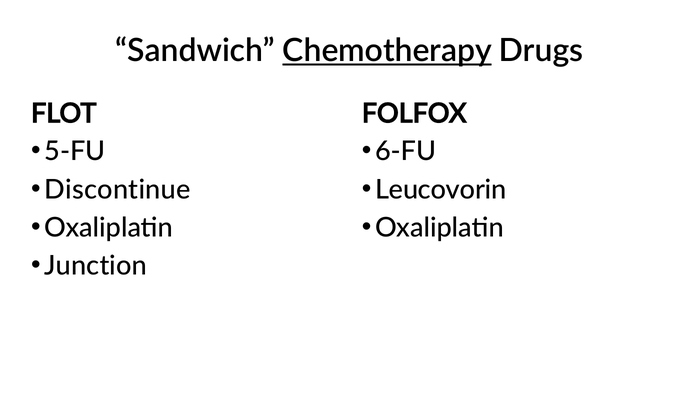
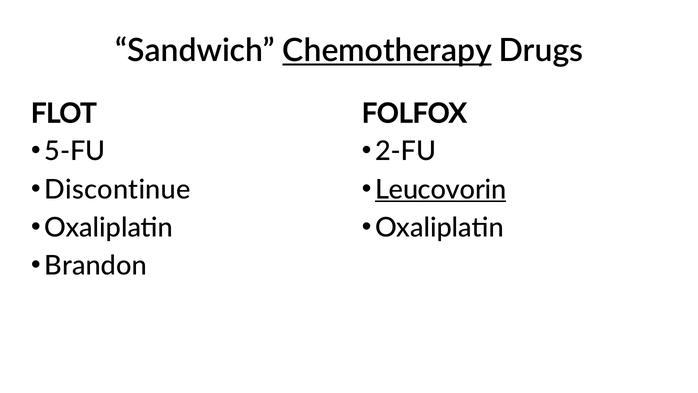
6-FU: 6-FU -> 2-FU (406, 151)
Leucovorin underline: none -> present (441, 189)
Junction: Junction -> Brandon (96, 265)
